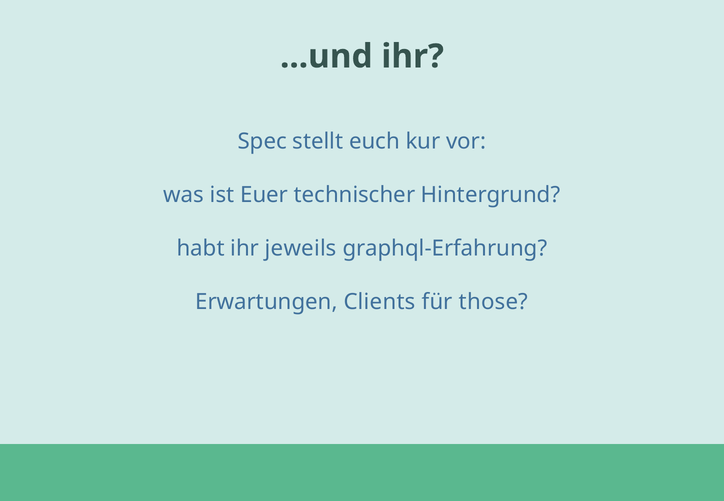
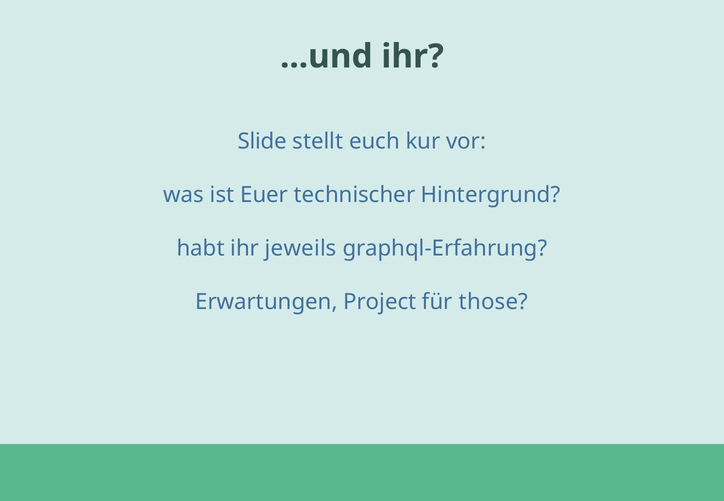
Spec: Spec -> Slide (262, 142)
Clients: Clients -> Project (380, 302)
